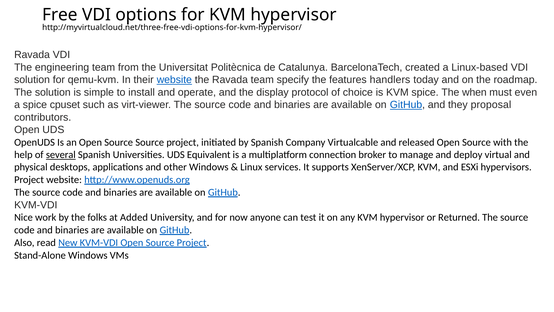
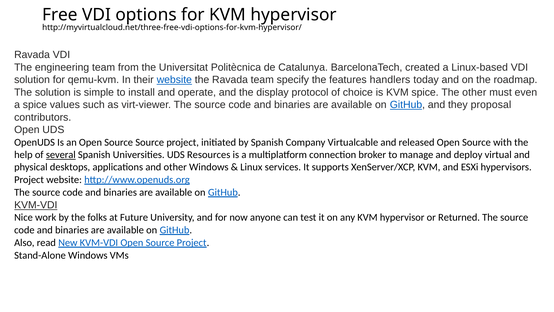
The when: when -> other (474, 92)
cpuset: cpuset -> values (65, 105)
Equivalent: Equivalent -> Resources (209, 155)
KVM-VDI underline: none -> present (36, 205)
Added: Added -> Future (134, 217)
